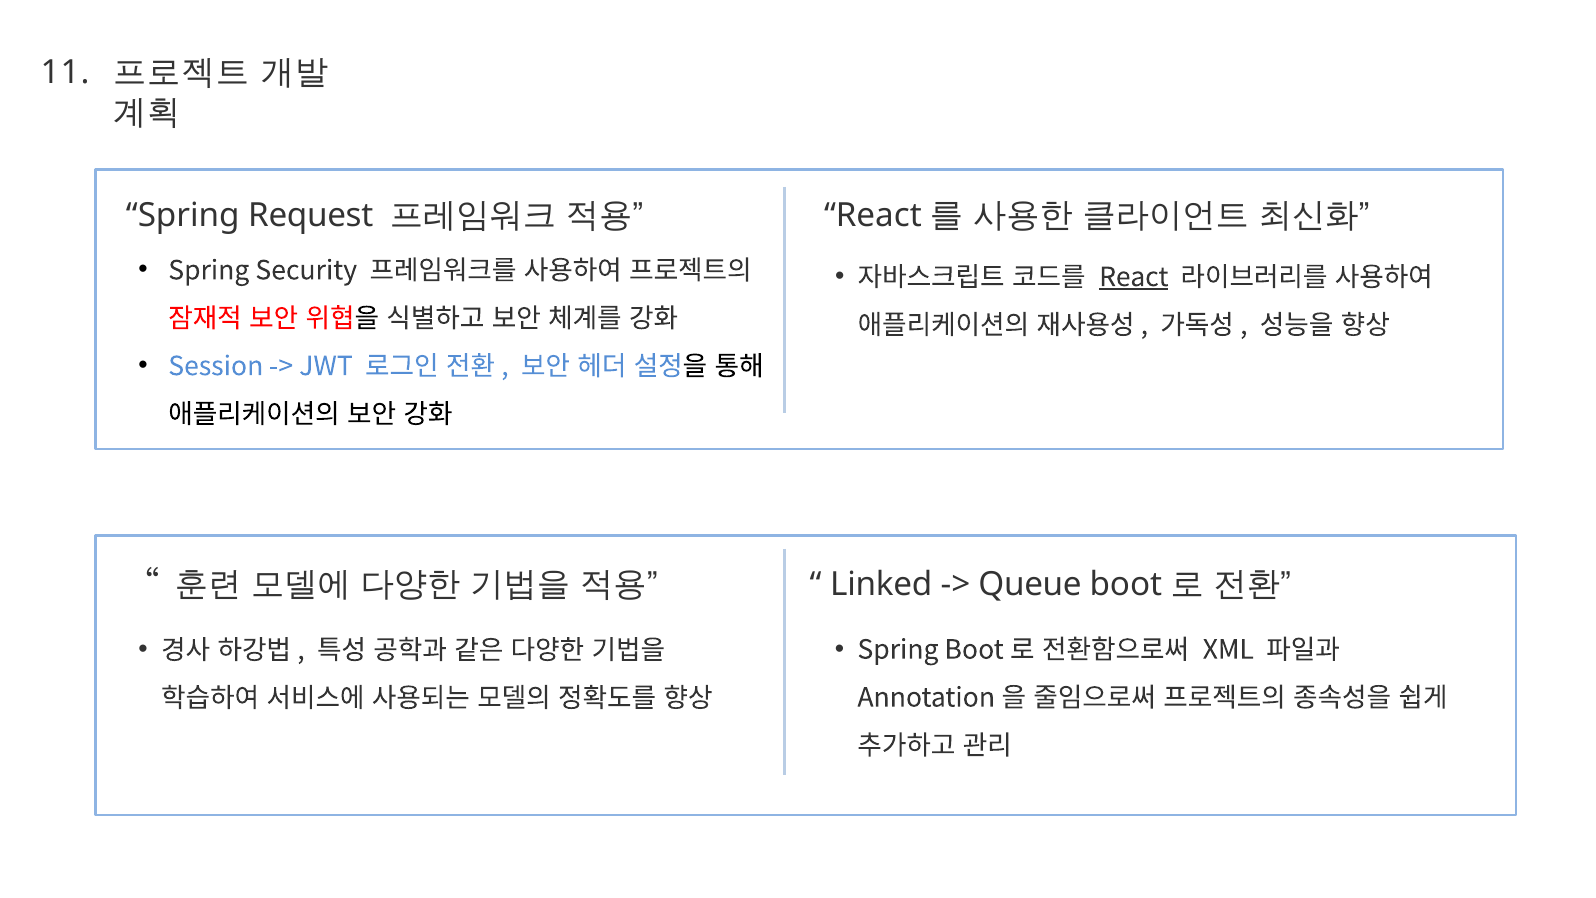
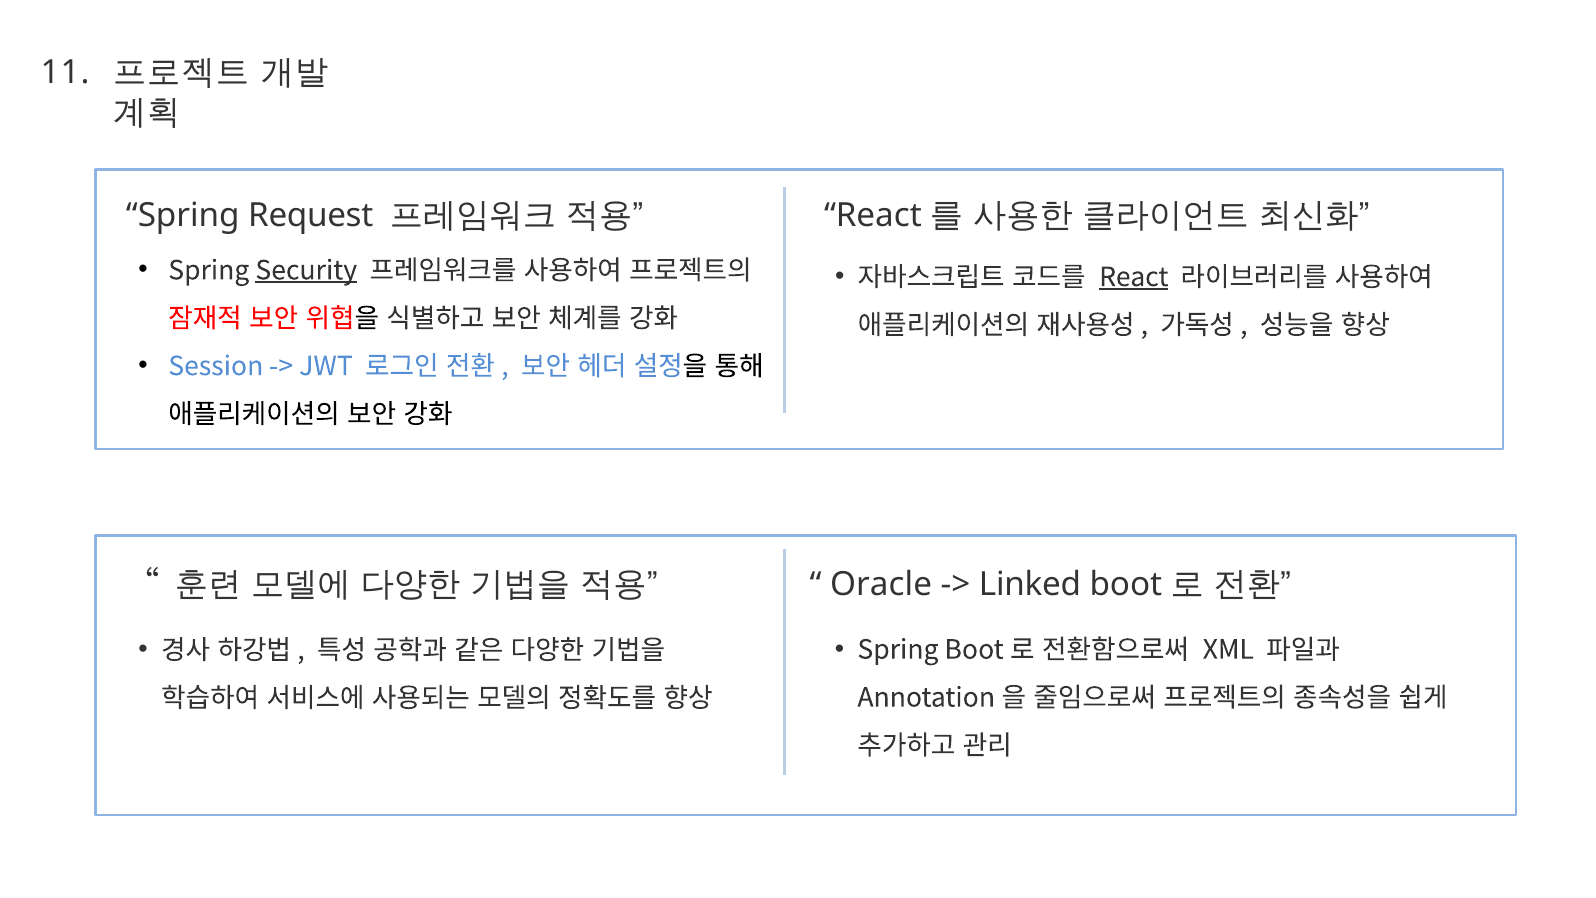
Security underline: none -> present (306, 271)
Linked: Linked -> Oracle (881, 584)
Queue: Queue -> Linked (1030, 584)
